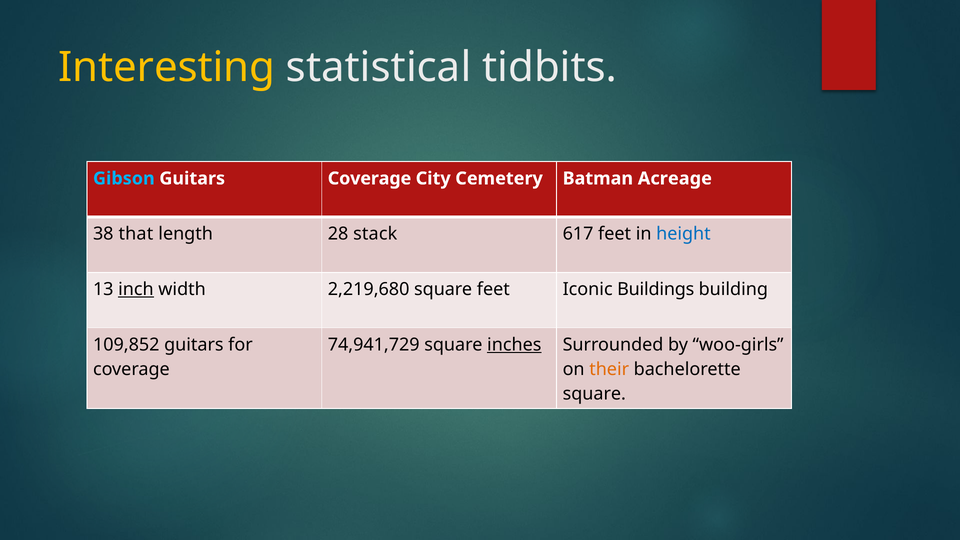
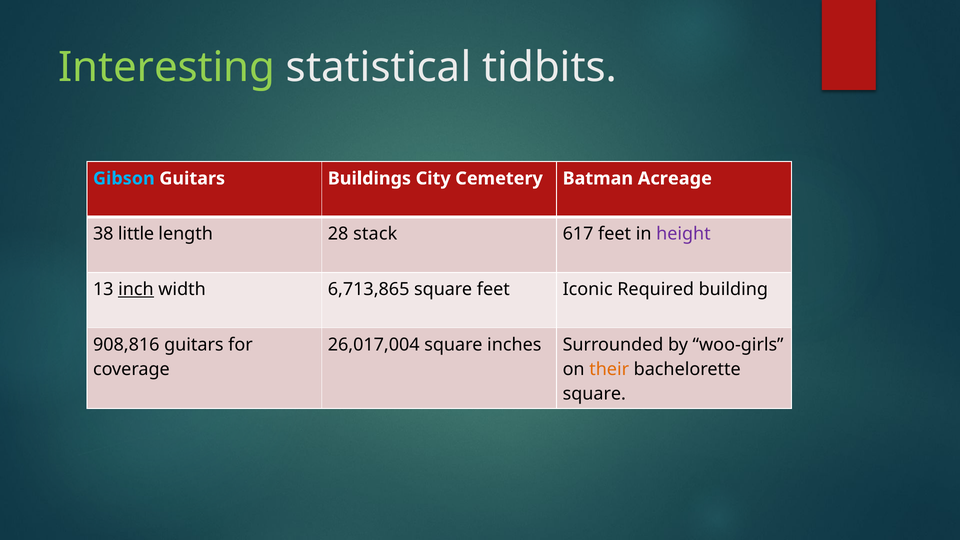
Interesting colour: yellow -> light green (167, 67)
Guitars Coverage: Coverage -> Buildings (369, 178)
that: that -> little (136, 234)
height colour: blue -> purple (683, 234)
2,219,680: 2,219,680 -> 6,713,865 (369, 289)
Buildings: Buildings -> Required (656, 289)
109,852: 109,852 -> 908,816 (126, 345)
74,941,729: 74,941,729 -> 26,017,004 (374, 345)
inches underline: present -> none (514, 345)
